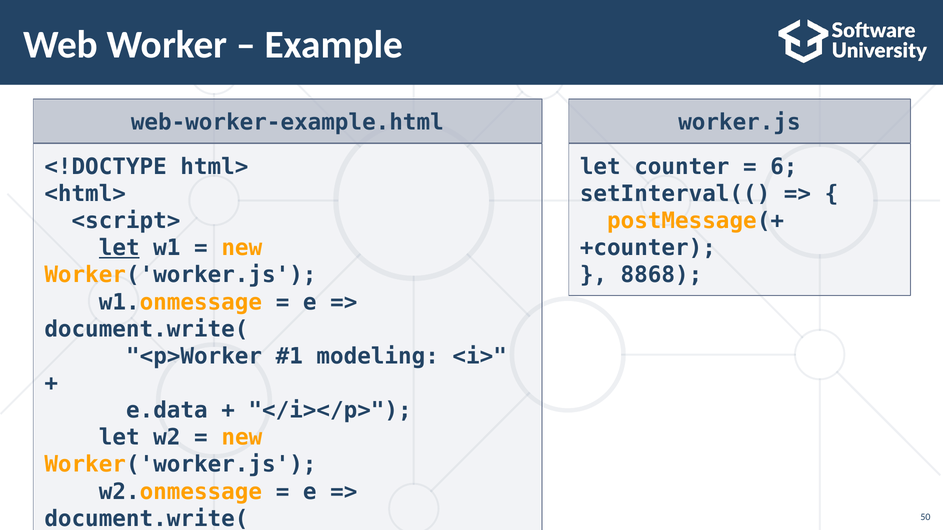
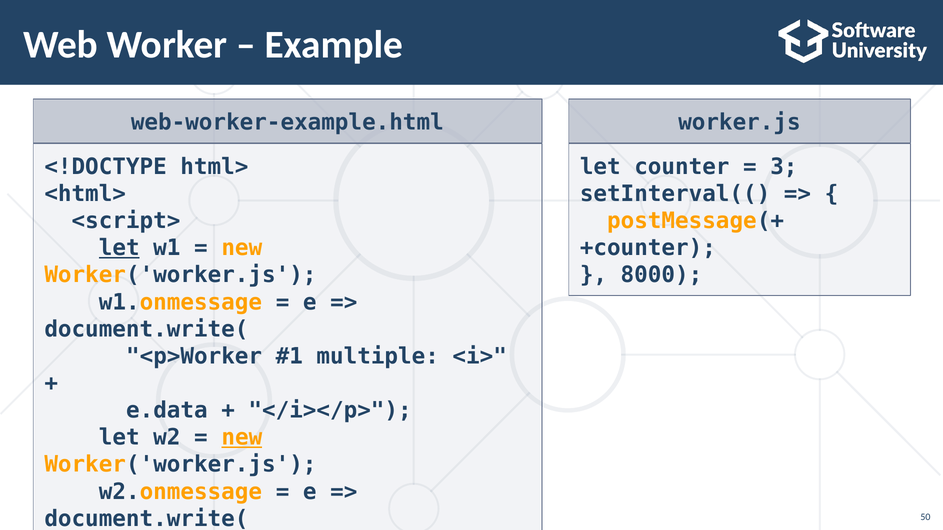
6: 6 -> 3 (784, 167)
8868: 8868 -> 8000 (661, 275)
modeling: modeling -> multiple (378, 357)
new underline: none -> present (242, 438)
